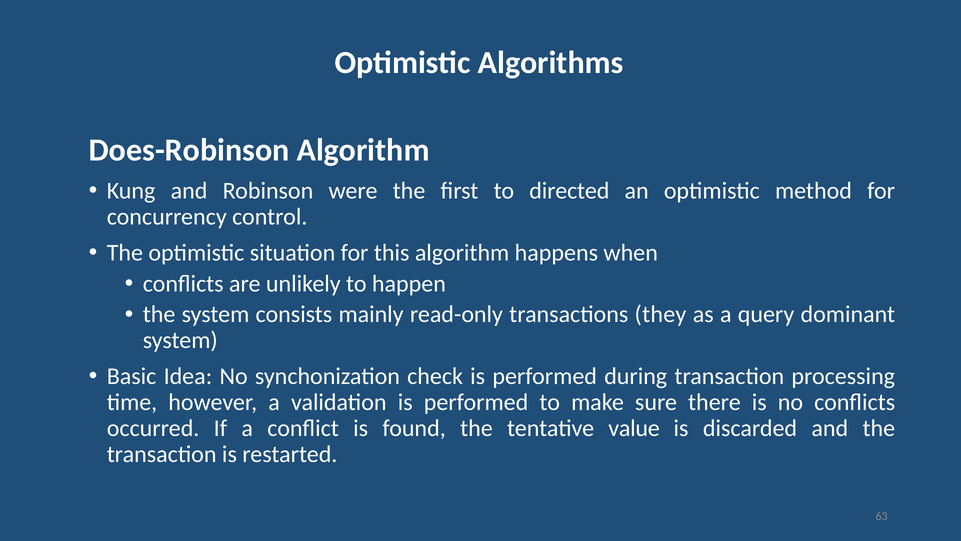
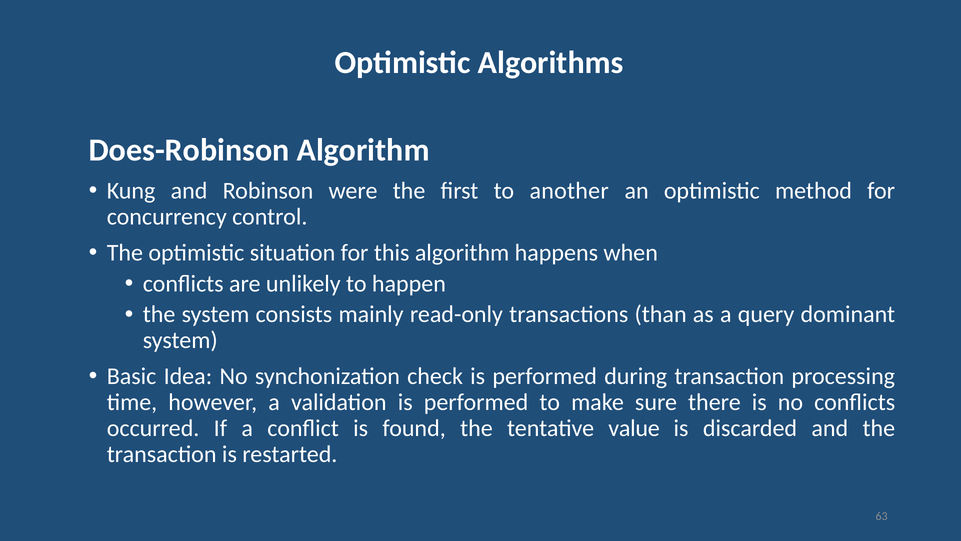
directed: directed -> another (569, 191)
they: they -> than (661, 314)
